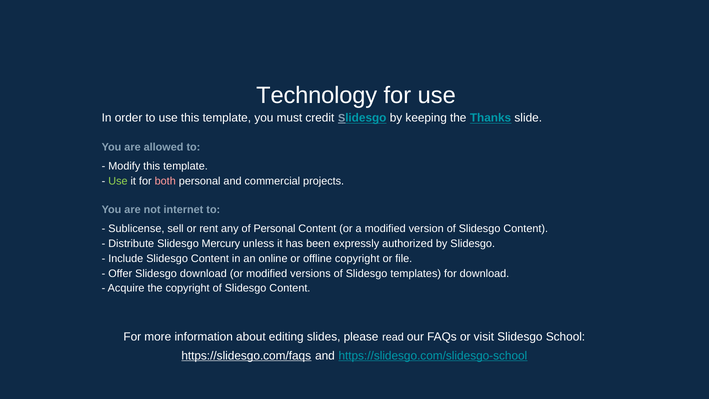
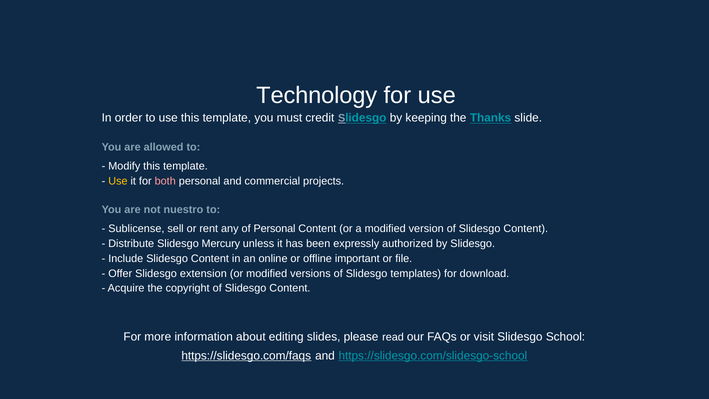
Use colour: light green -> yellow (118, 181)
internet: internet -> nuestro (183, 210)
offline copyright: copyright -> important (357, 258)
Slidesgo download: download -> extension (203, 273)
